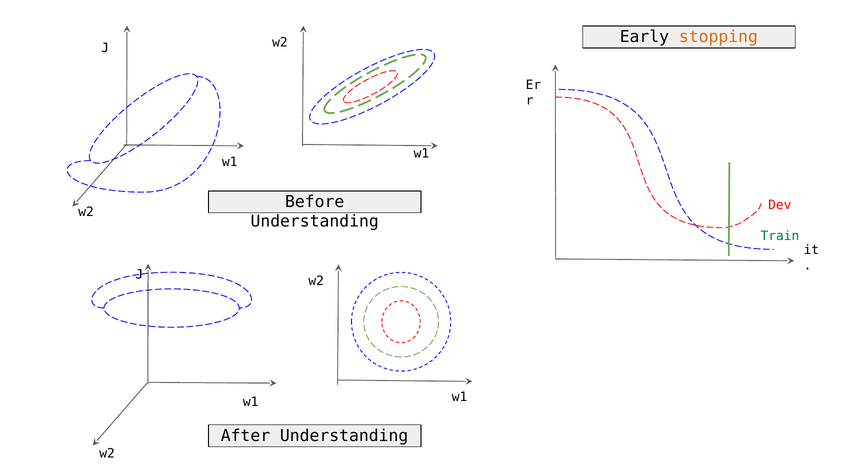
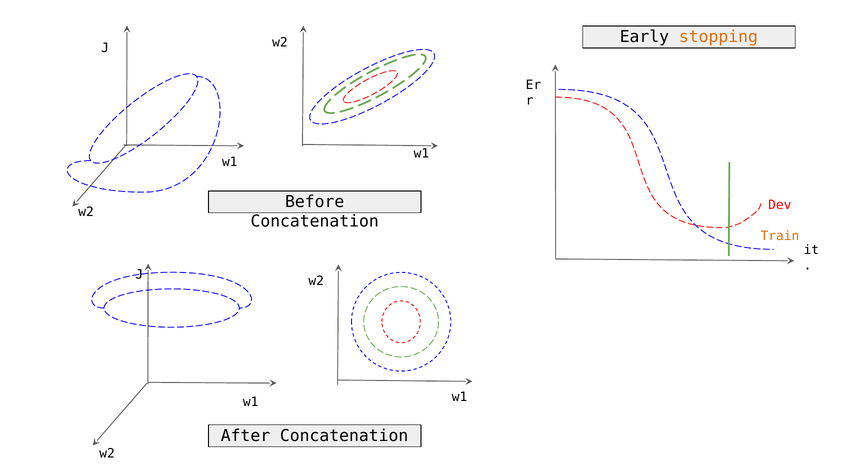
Understanding: Understanding -> Concatenation (315, 221)
Train colour: green -> orange (780, 236)
After Understanding: Understanding -> Concatenation (344, 435)
